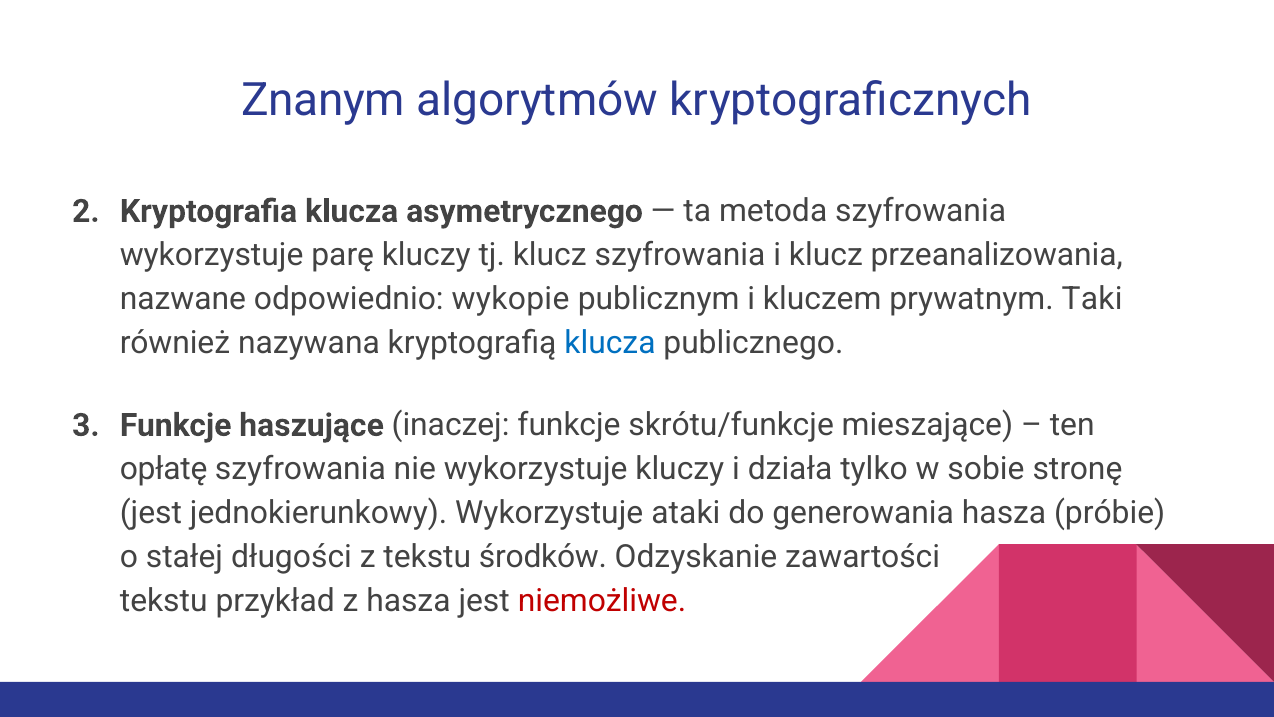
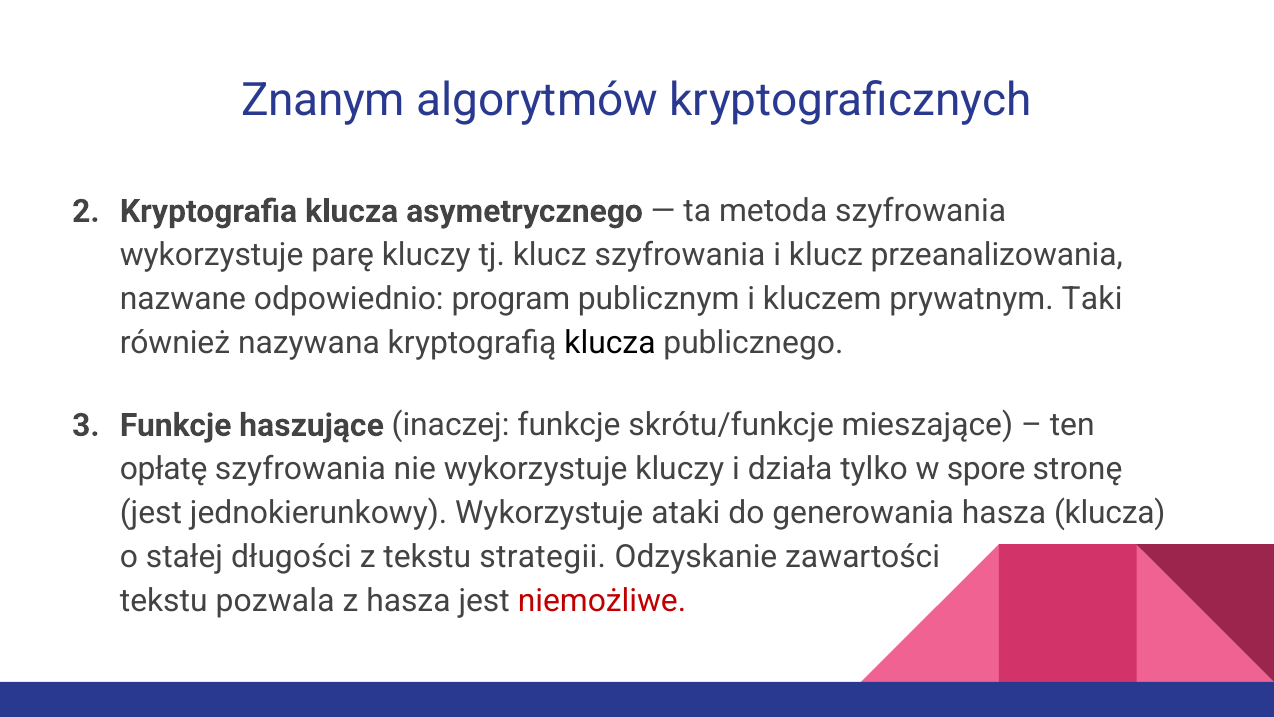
wykopie: wykopie -> program (511, 299)
klucza colour: blue -> black (610, 343)
sobie: sobie -> spore (986, 469)
hasza próbie: próbie -> klucza (1110, 513)
środków: środków -> strategii (543, 557)
przykład: przykład -> pozwala (275, 601)
